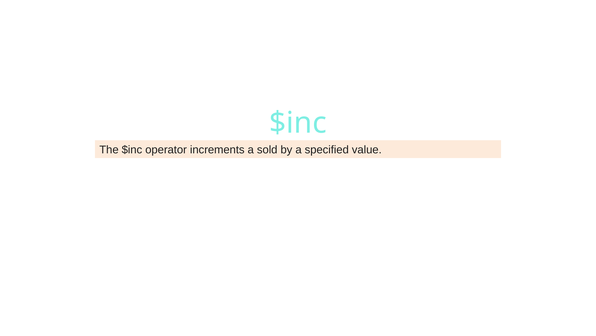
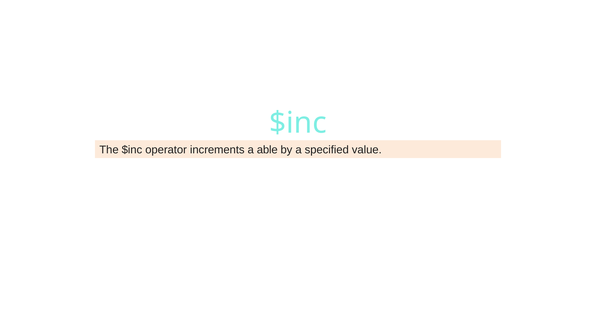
sold: sold -> able (267, 150)
